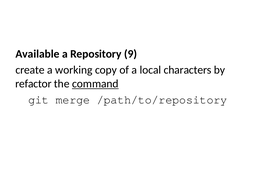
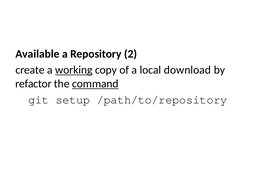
9: 9 -> 2 (131, 54)
working underline: none -> present (74, 70)
characters: characters -> download (187, 70)
merge: merge -> setup (73, 100)
